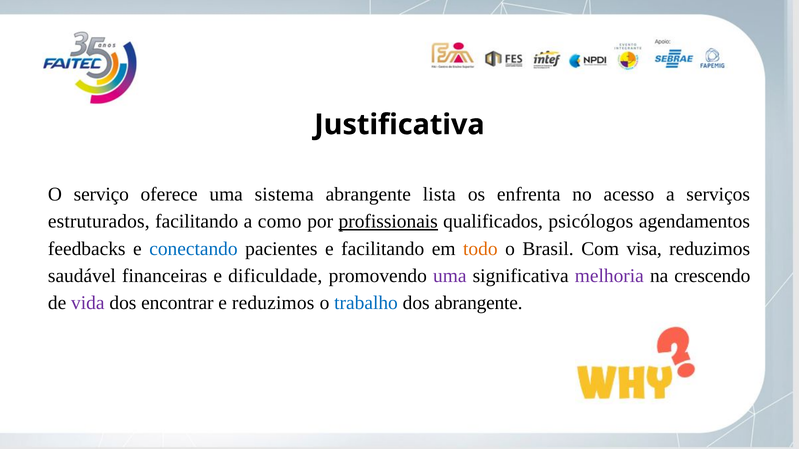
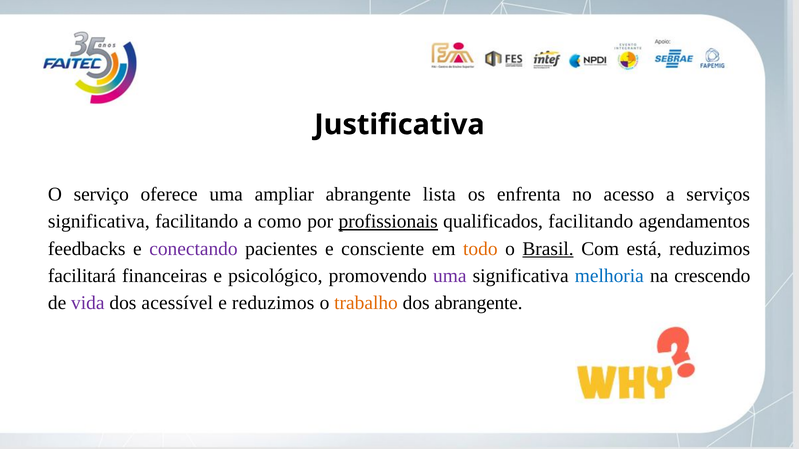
sistema: sistema -> ampliar (284, 195)
estruturados: estruturados -> significativa (99, 222)
qualificados psicólogos: psicólogos -> facilitando (591, 222)
conectando colour: blue -> purple (193, 249)
e facilitando: facilitando -> consciente (383, 249)
Brasil underline: none -> present (548, 249)
visa: visa -> está (644, 249)
saudável: saudável -> facilitará (82, 276)
dificuldade: dificuldade -> psicológico (275, 276)
melhoria colour: purple -> blue (609, 276)
encontrar: encontrar -> acessível (177, 303)
trabalho colour: blue -> orange (366, 303)
